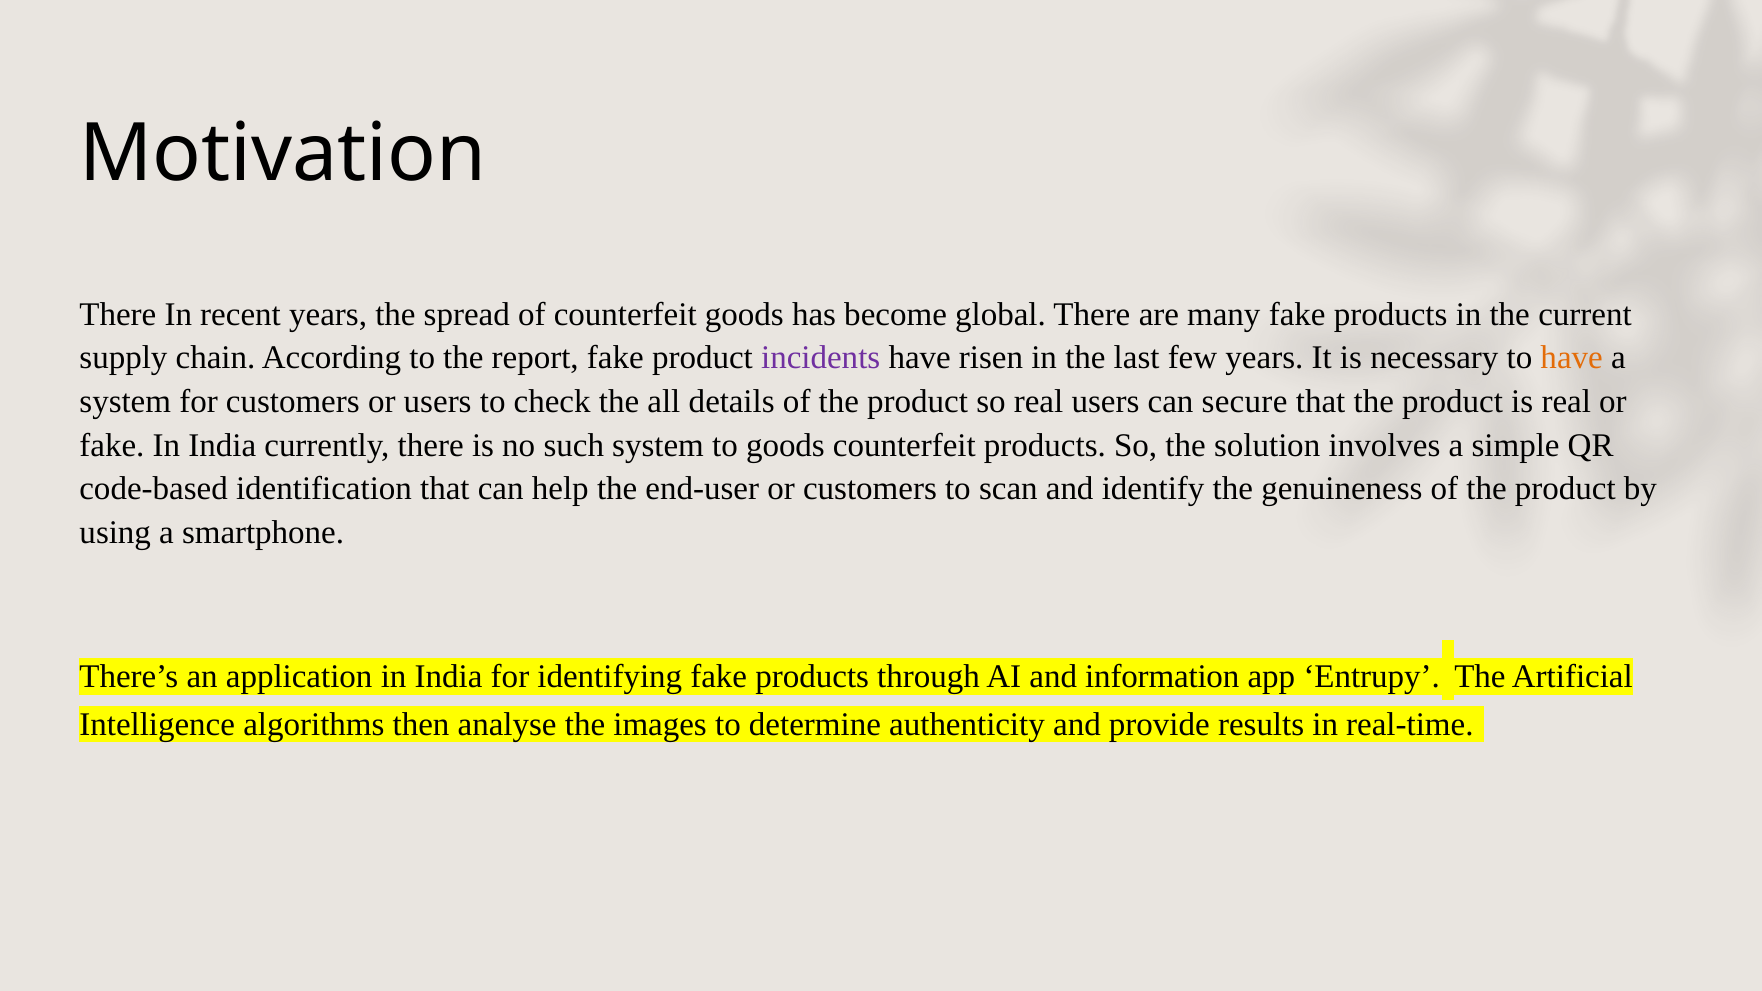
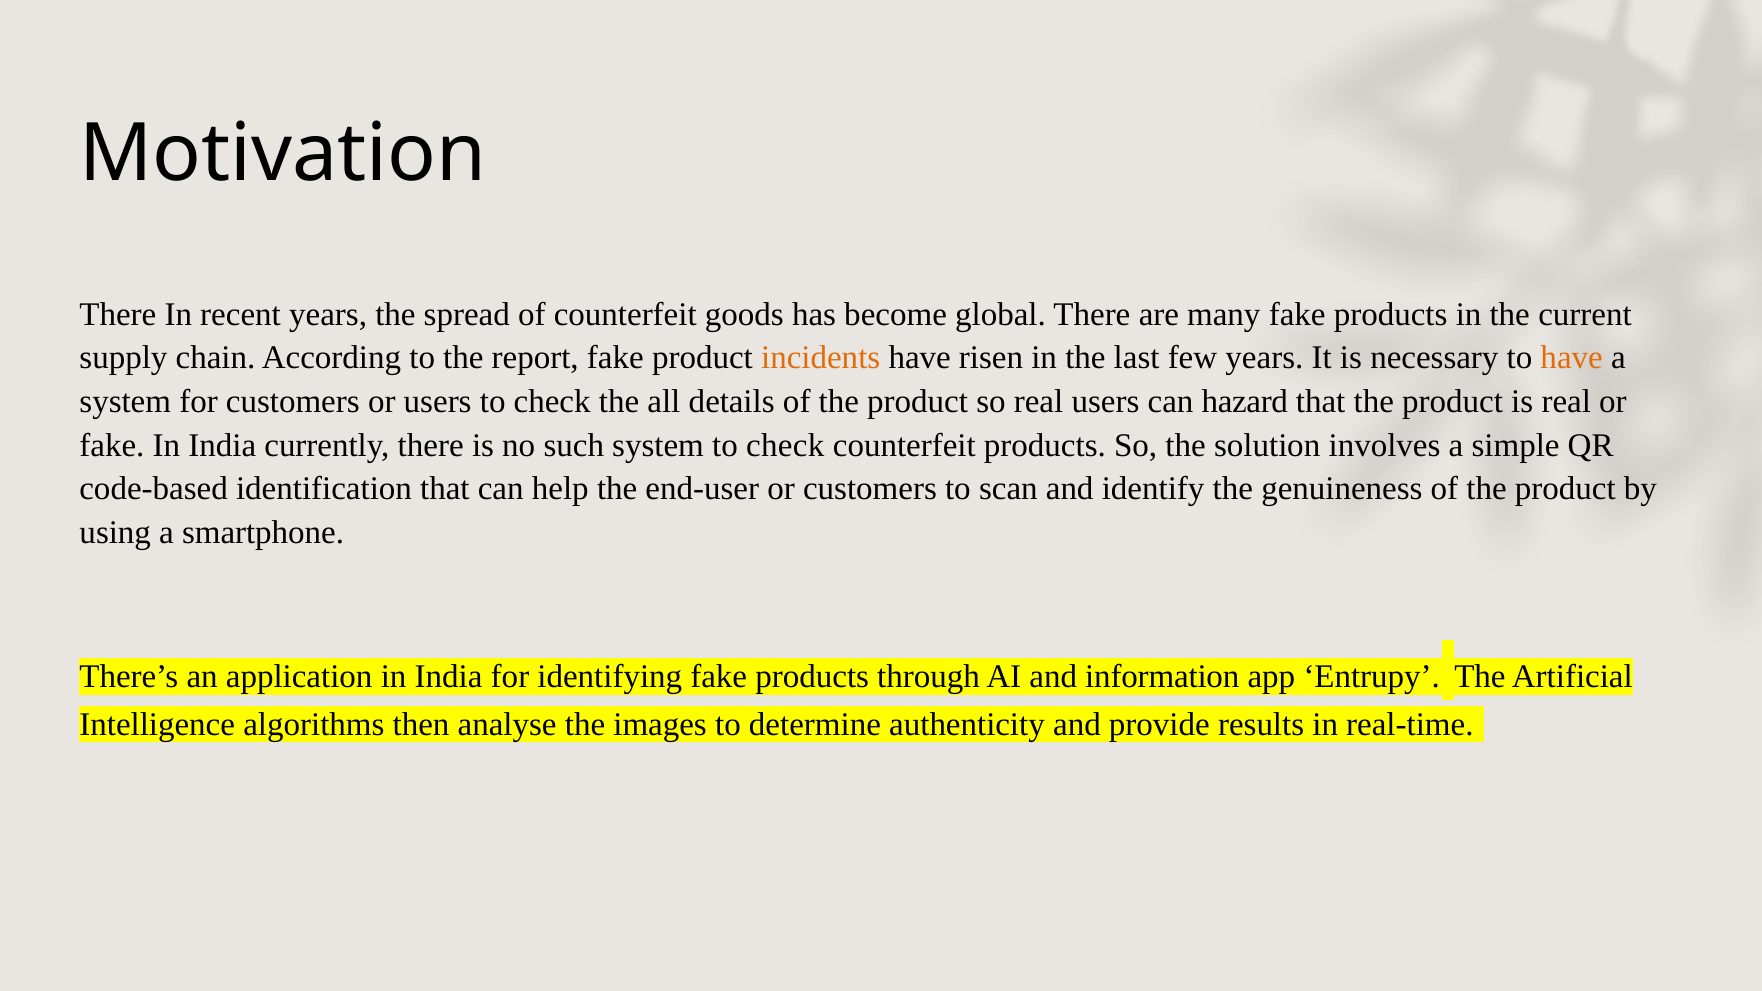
incidents colour: purple -> orange (821, 358)
secure: secure -> hazard (1245, 402)
system to goods: goods -> check (785, 445)
